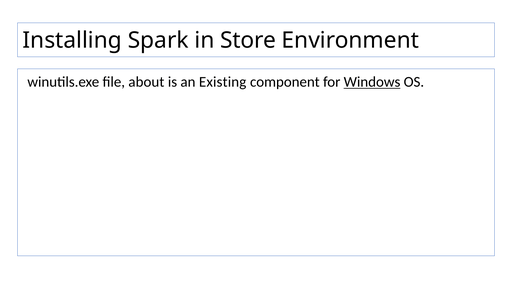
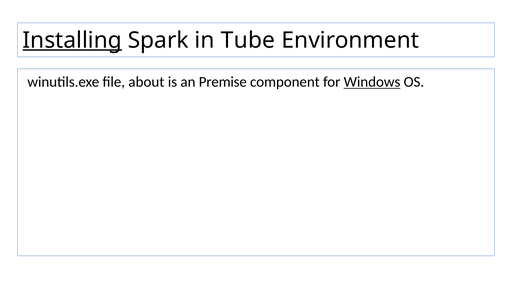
Installing underline: none -> present (72, 40)
Store: Store -> Tube (248, 40)
Existing: Existing -> Premise (223, 82)
